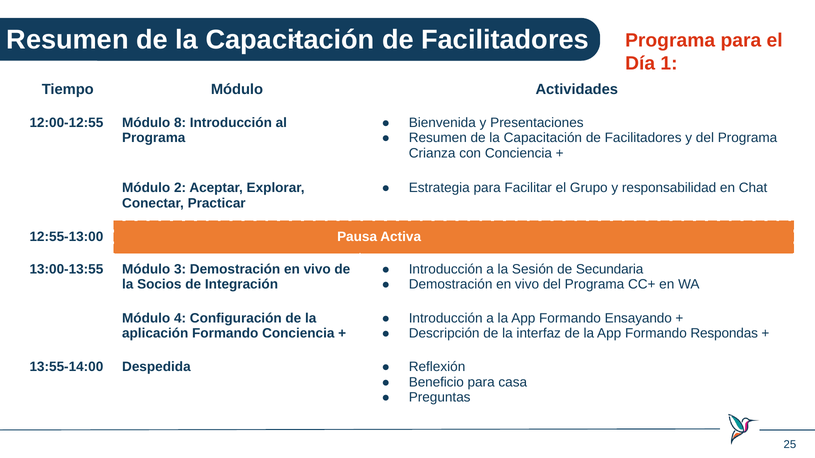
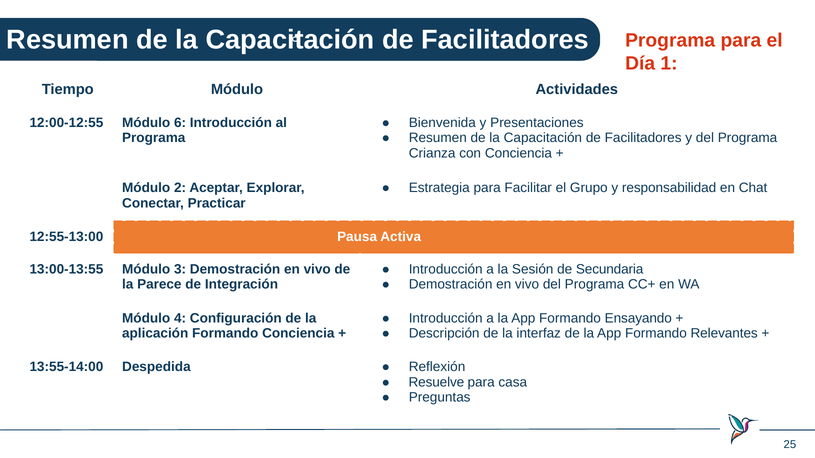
8: 8 -> 6 (180, 123)
Socios: Socios -> Parece (159, 285)
Respondas: Respondas -> Relevantes (724, 334)
Beneficio: Beneficio -> Resuelve (436, 382)
